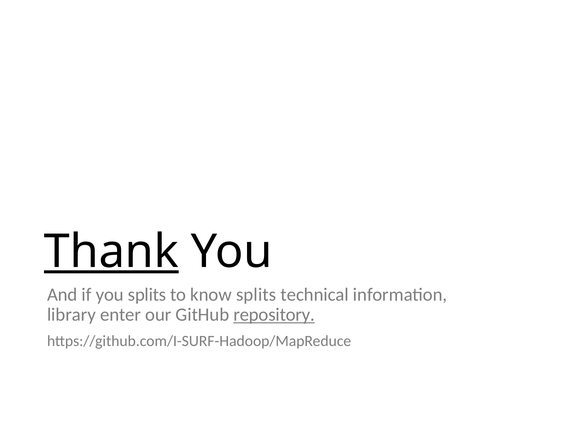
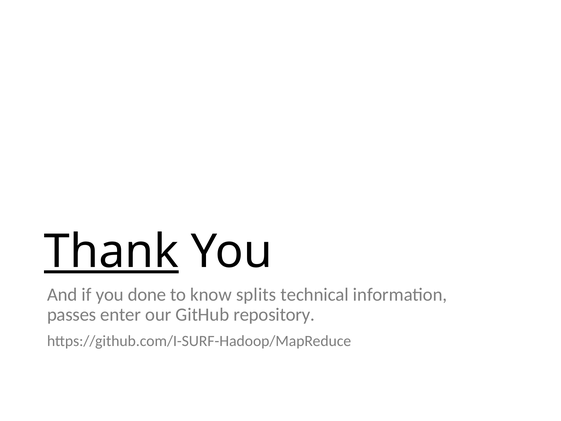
you splits: splits -> done (147, 294)
library: library -> passes (72, 315)
repository underline: present -> none (274, 315)
